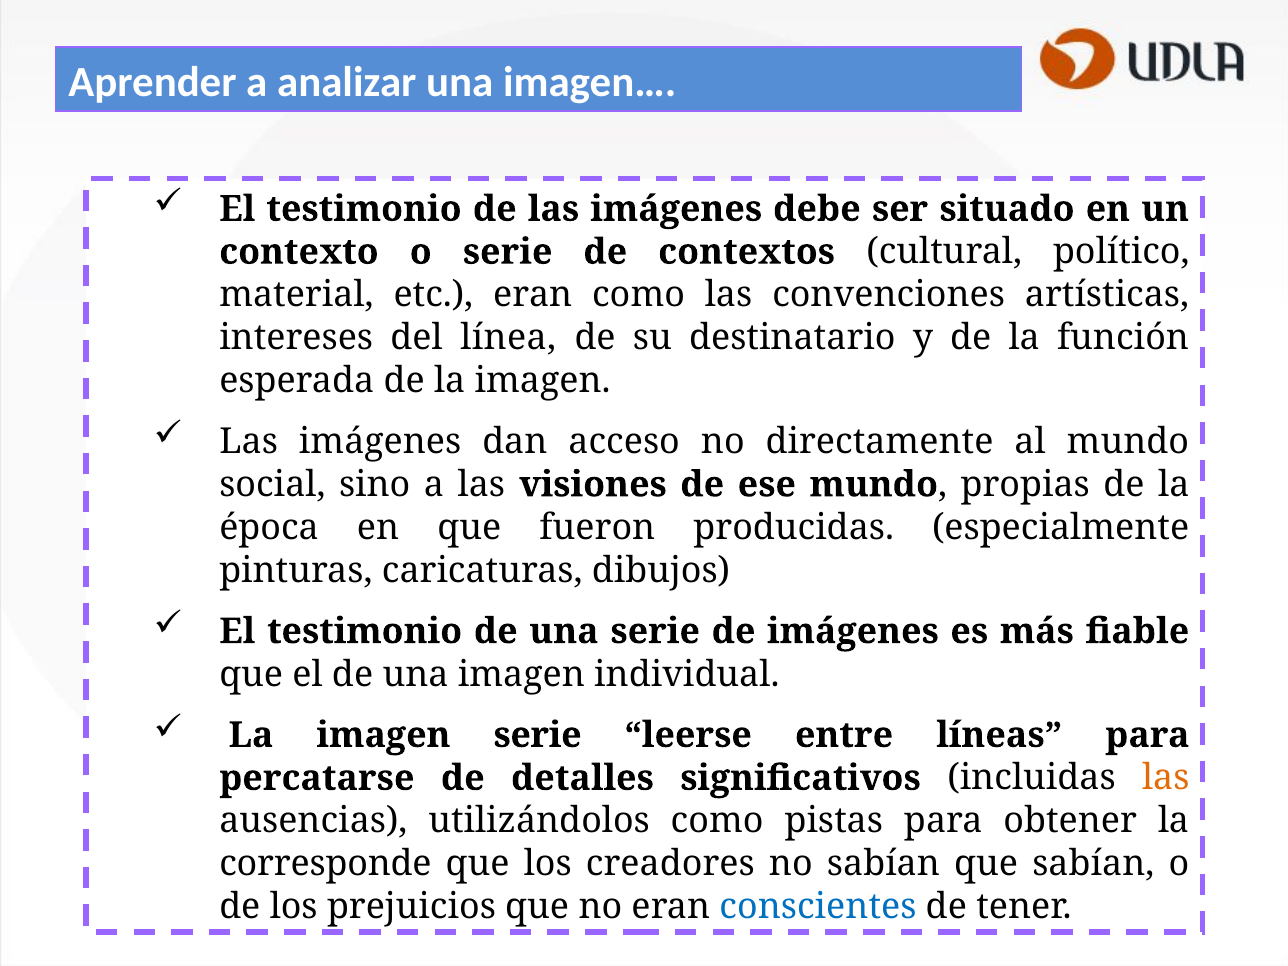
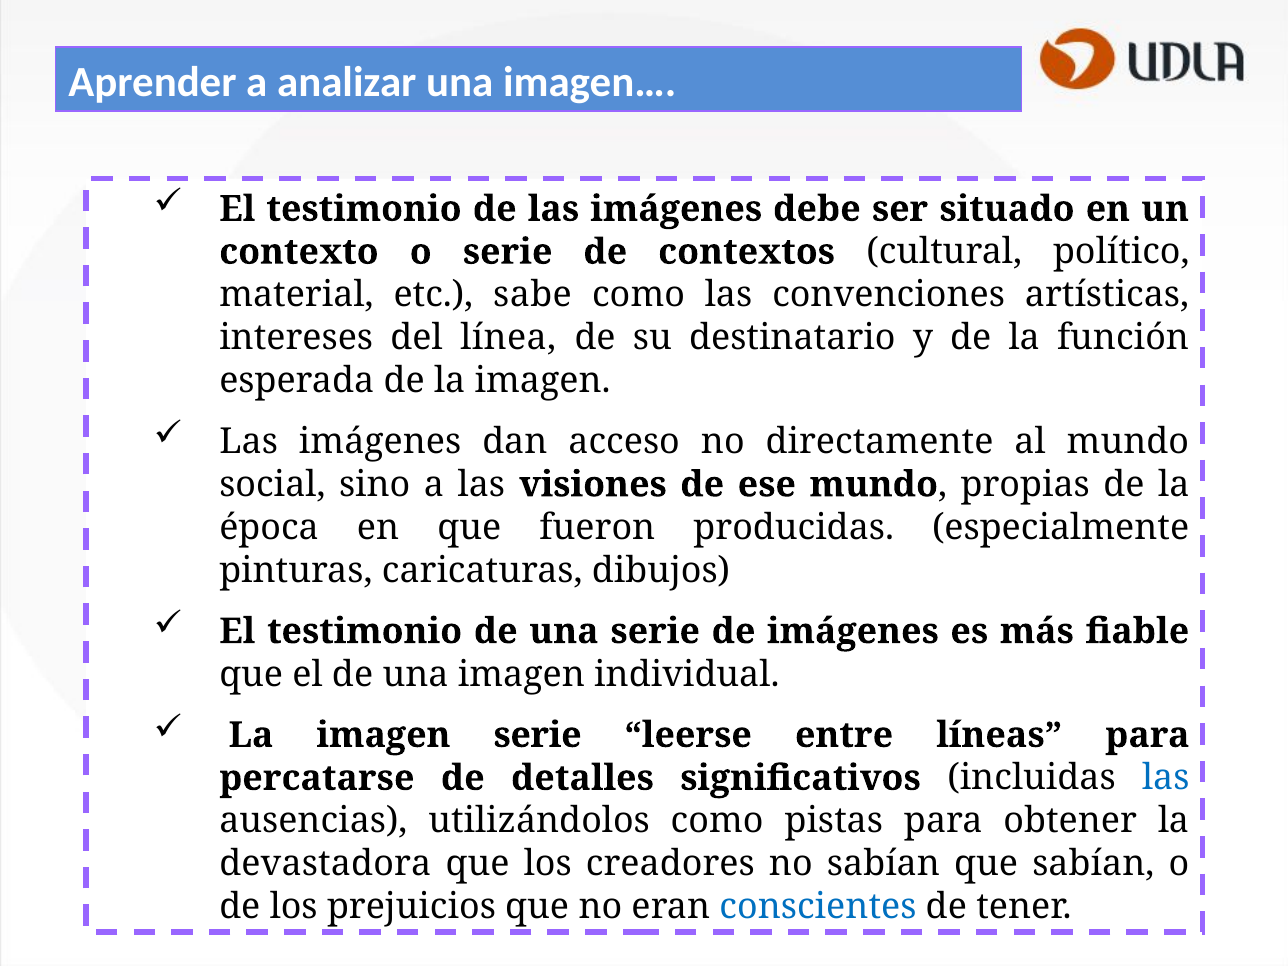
etc eran: eran -> sabe (533, 295)
las colour: orange -> blue (1166, 778)
corresponde: corresponde -> devastadora (325, 864)
